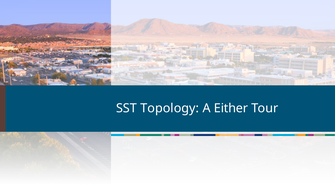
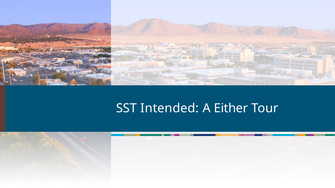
Topology: Topology -> Intended (170, 109)
